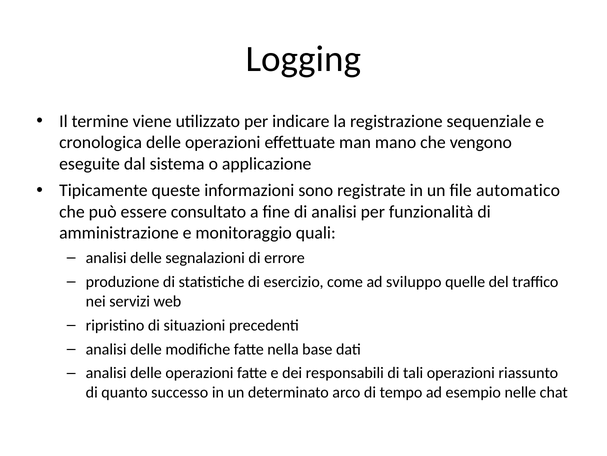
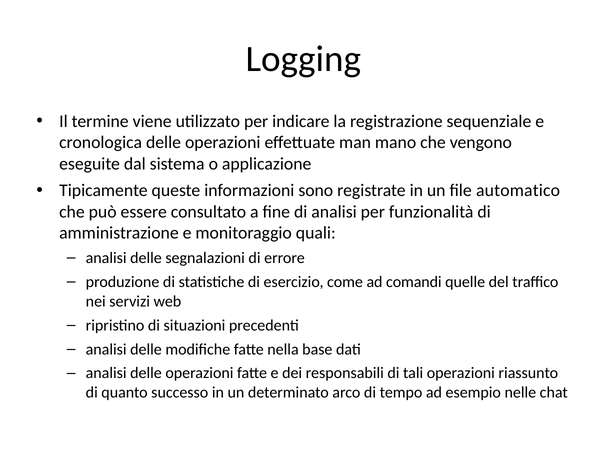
sviluppo: sviluppo -> comandi (414, 282)
